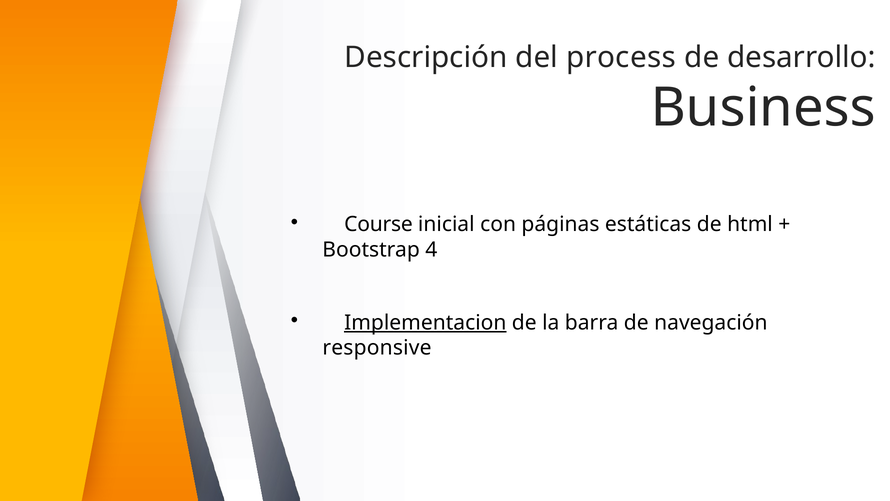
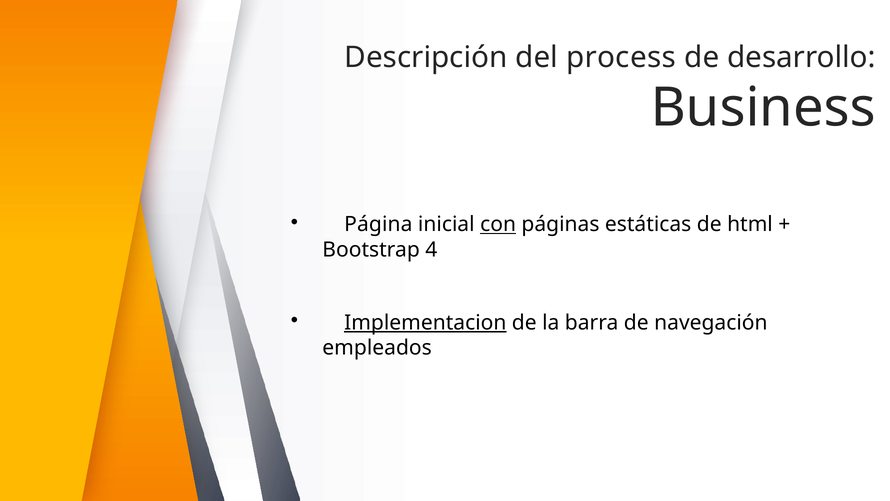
Course: Course -> Página (378, 224)
con underline: none -> present (498, 224)
responsive: responsive -> empleados (377, 348)
